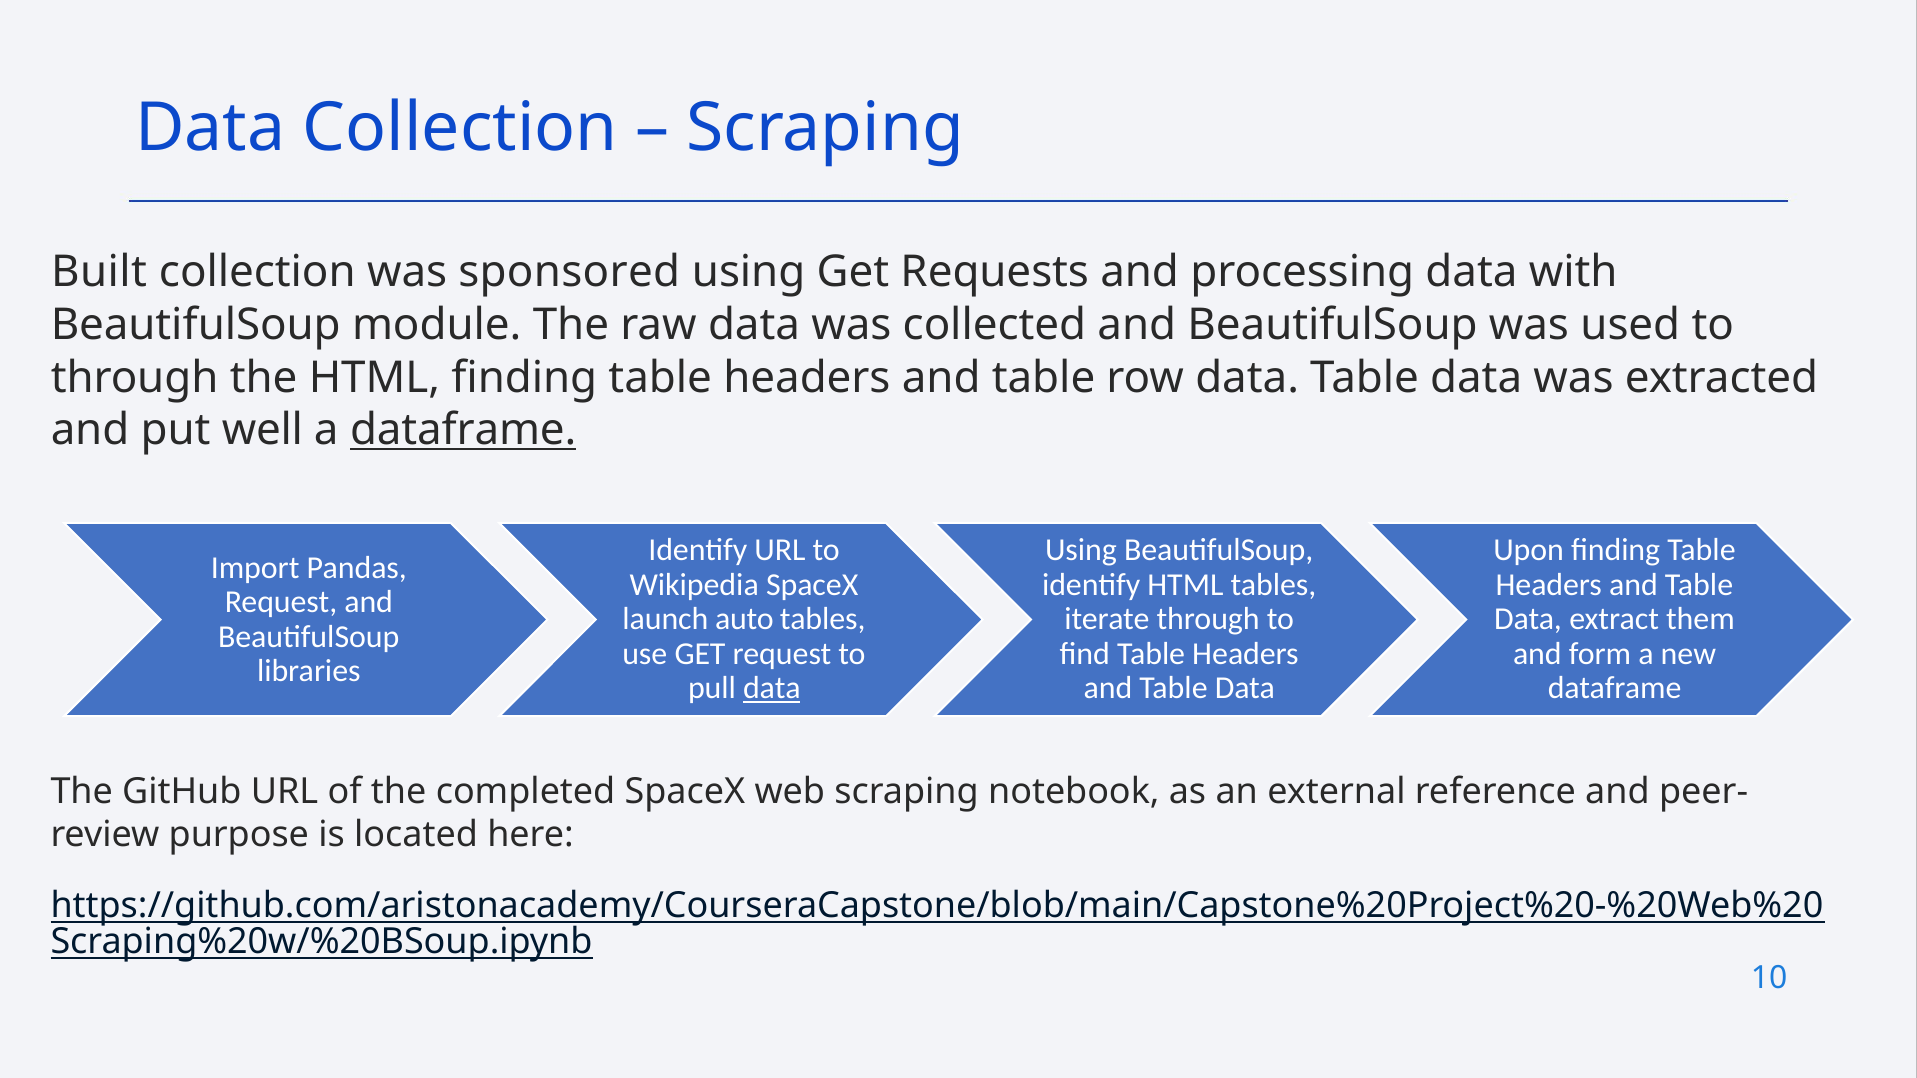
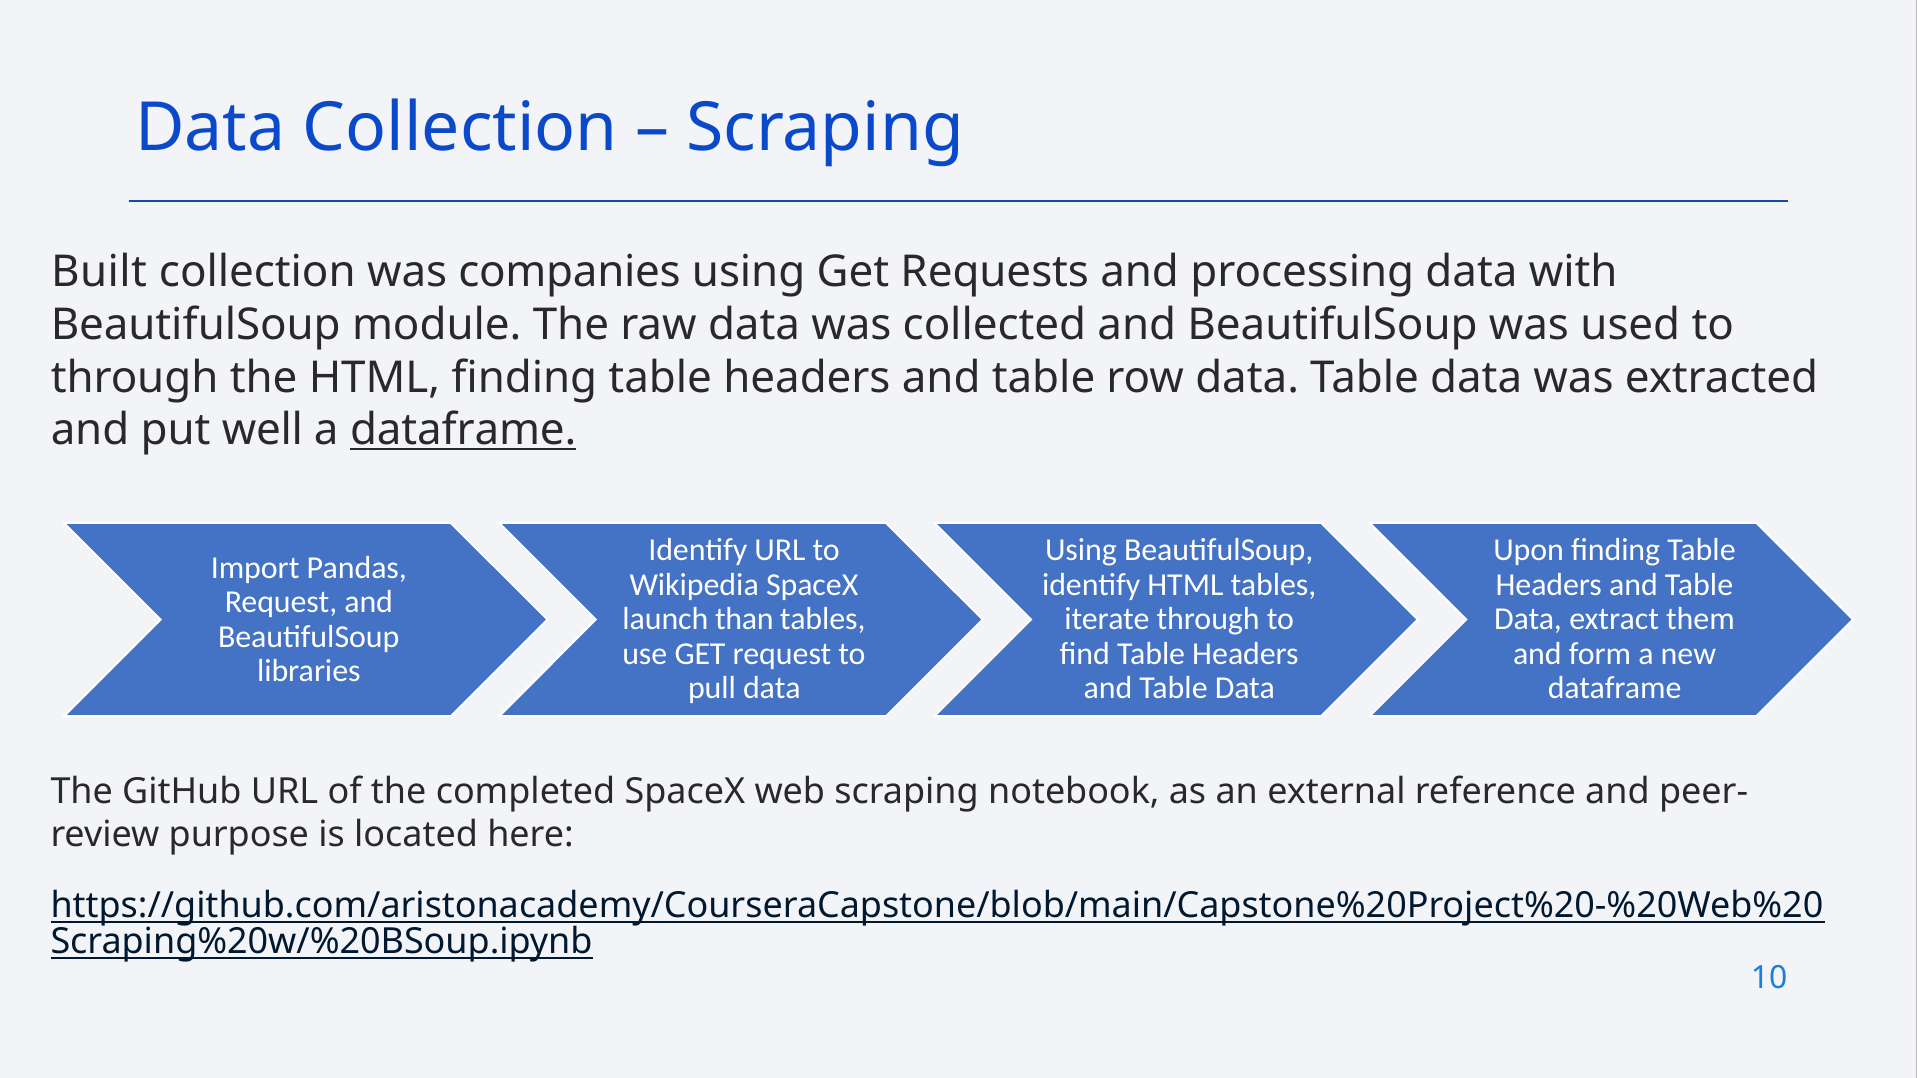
sponsored: sponsored -> companies (570, 272)
auto: auto -> than (744, 620)
data underline: present -> none (772, 688)
